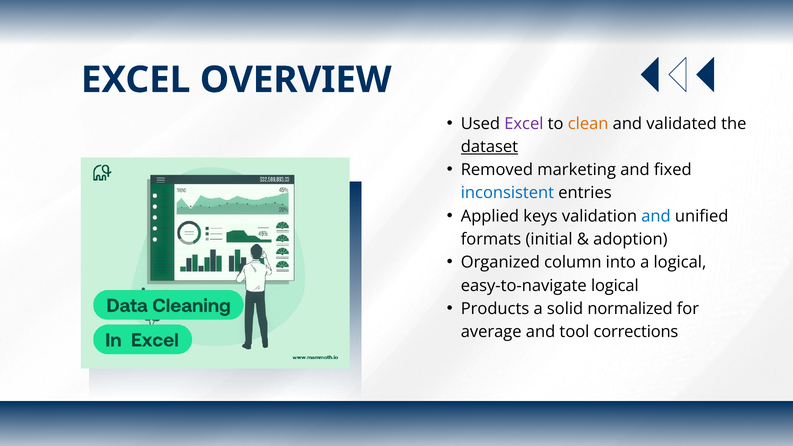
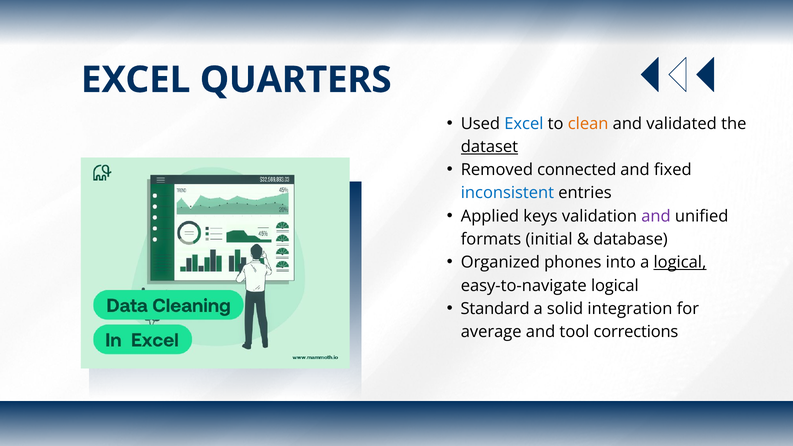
OVERVIEW: OVERVIEW -> QUARTERS (296, 80)
Excel colour: purple -> blue (524, 124)
marketing: marketing -> connected (577, 170)
and colour: blue -> purple (656, 216)
adoption: adoption -> database (630, 239)
column: column -> phones (573, 262)
logical underline: none -> present (680, 262)
Products: Products -> Standard (495, 309)
normalized: normalized -> integration (630, 309)
